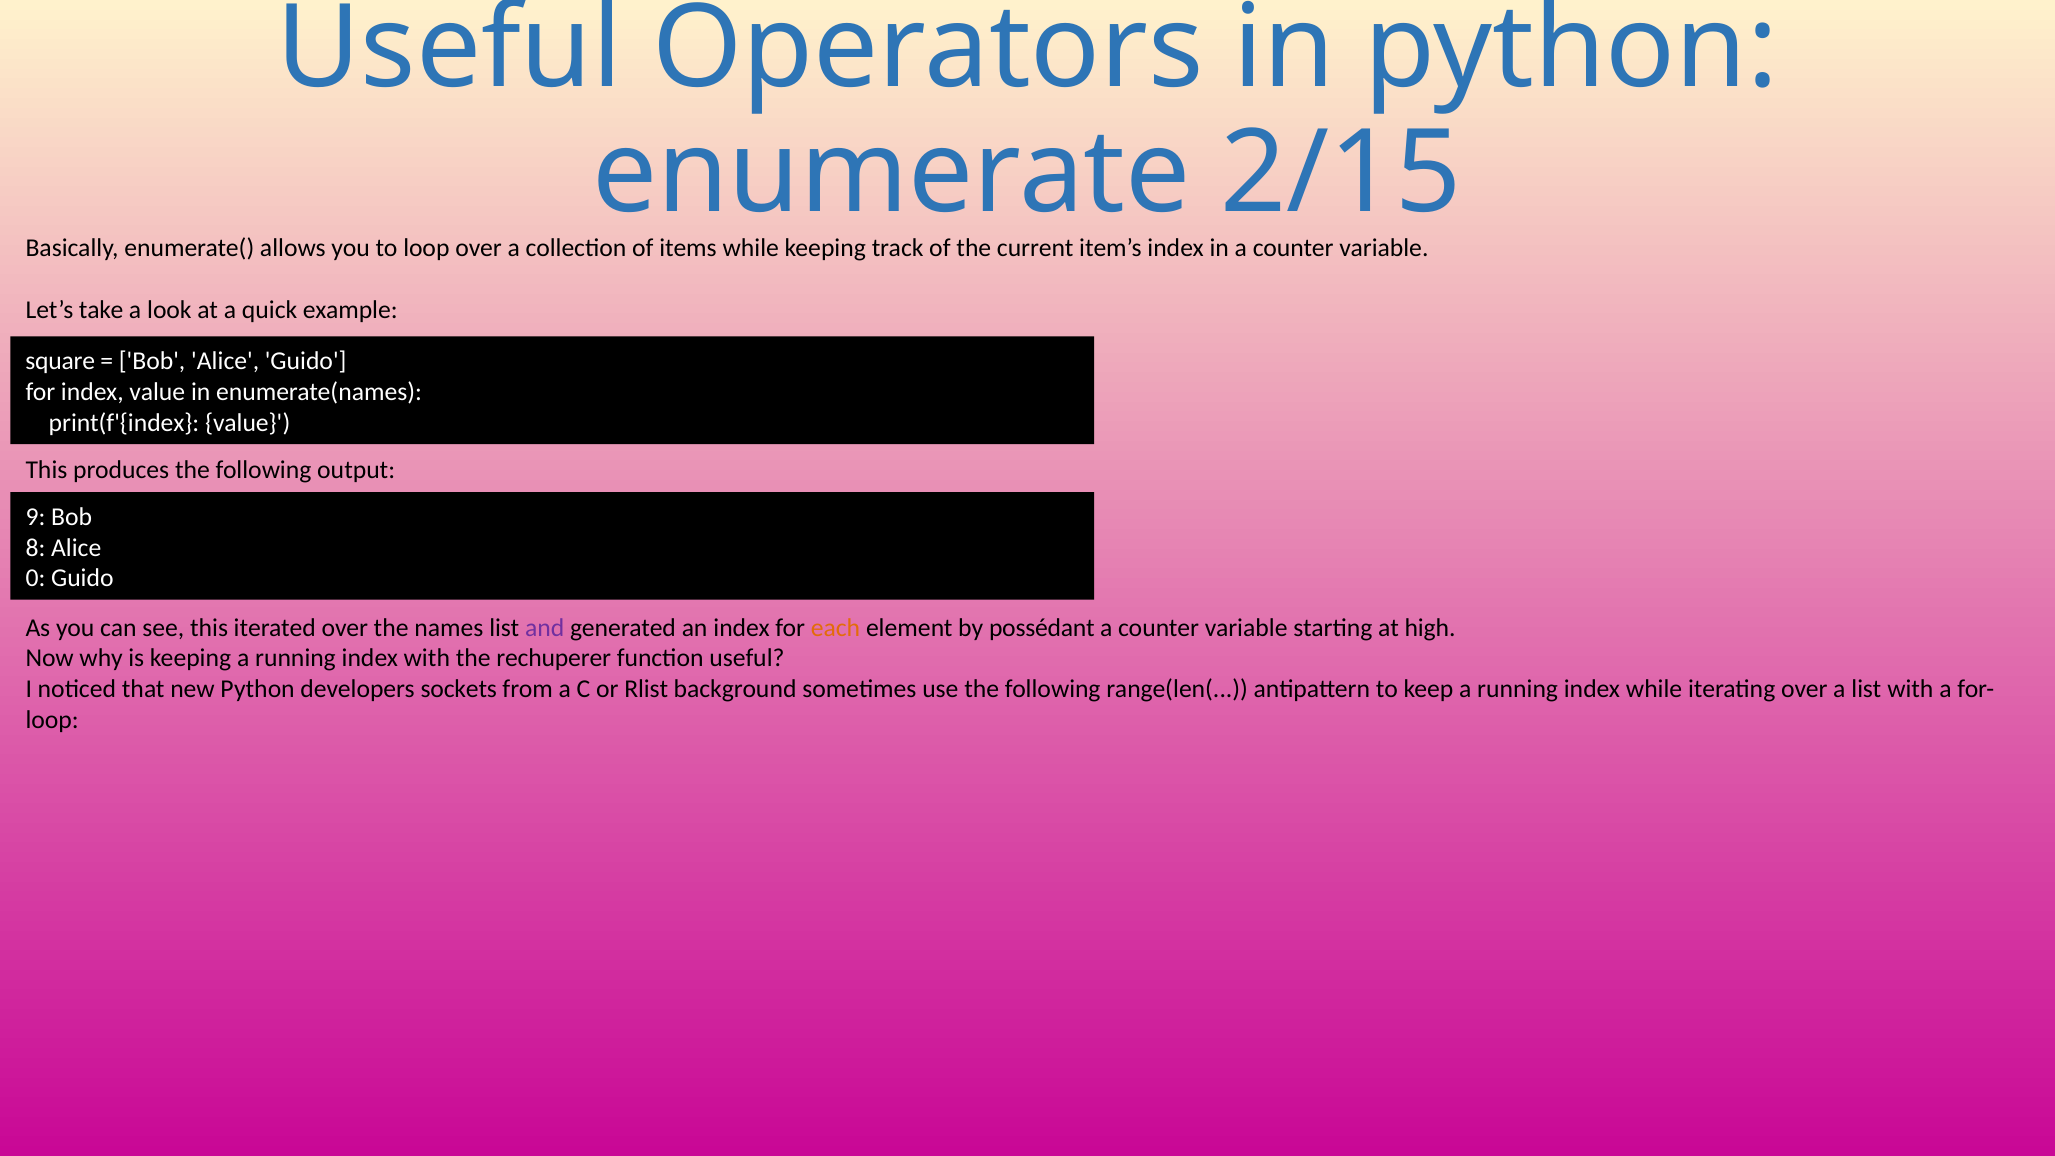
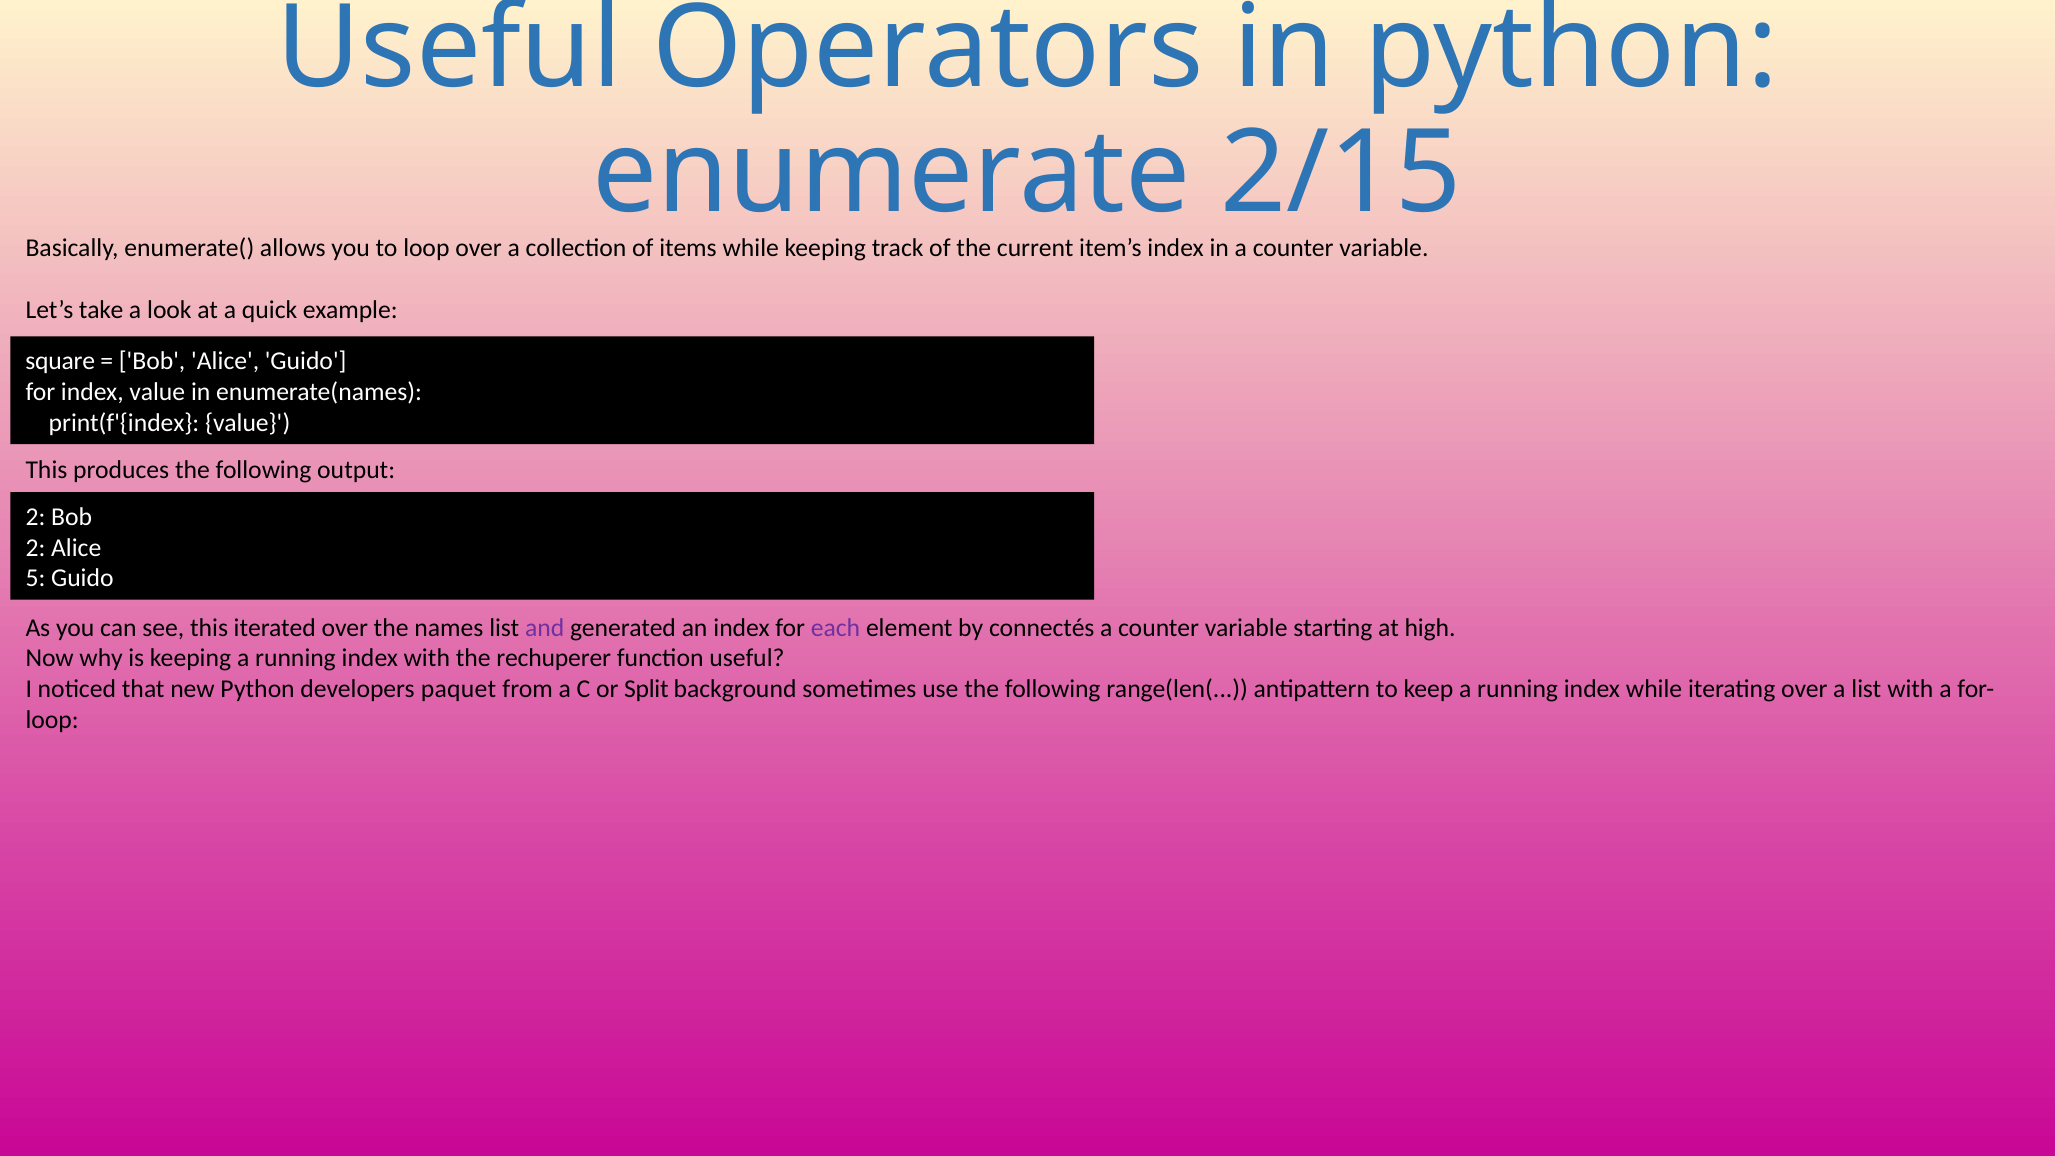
9: 9 -> 2 (35, 517)
8: 8 -> 2 (35, 548)
0: 0 -> 5 (35, 578)
each colour: orange -> purple (836, 628)
possédant: possédant -> connectés (1042, 628)
sockets: sockets -> paquet (459, 689)
Rlist: Rlist -> Split (646, 689)
